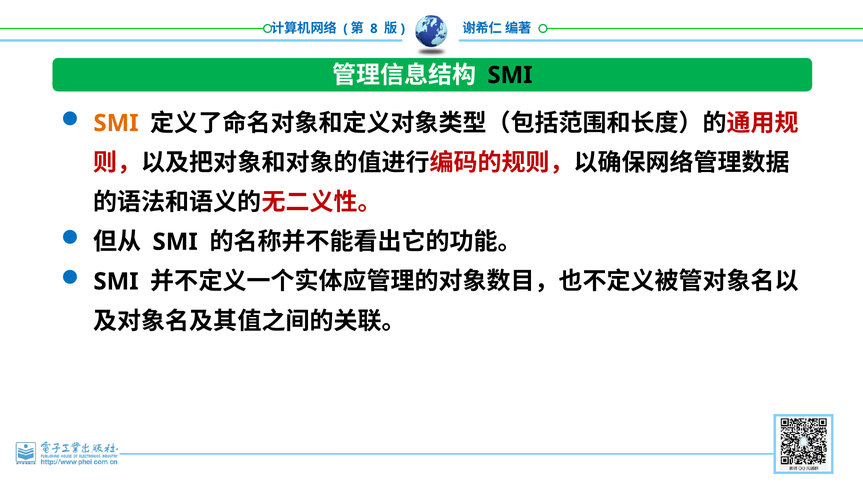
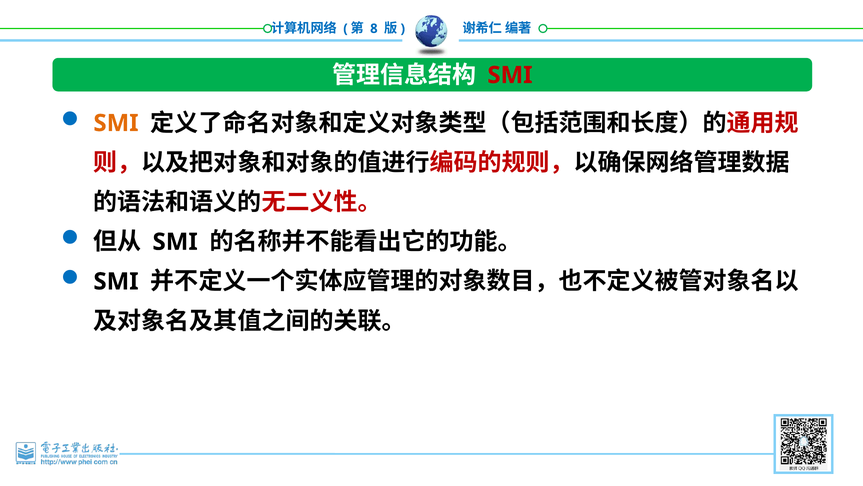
SMI colour: black -> red (510, 75)
